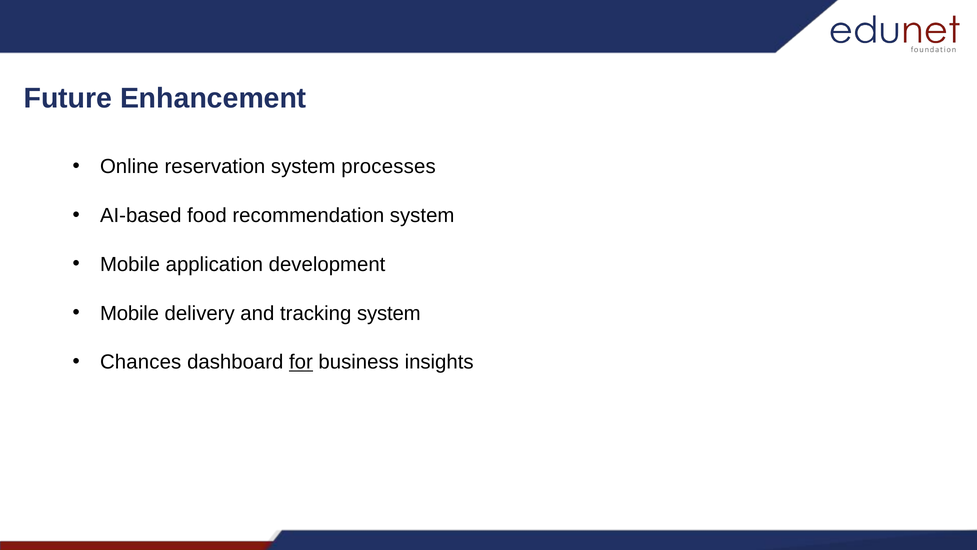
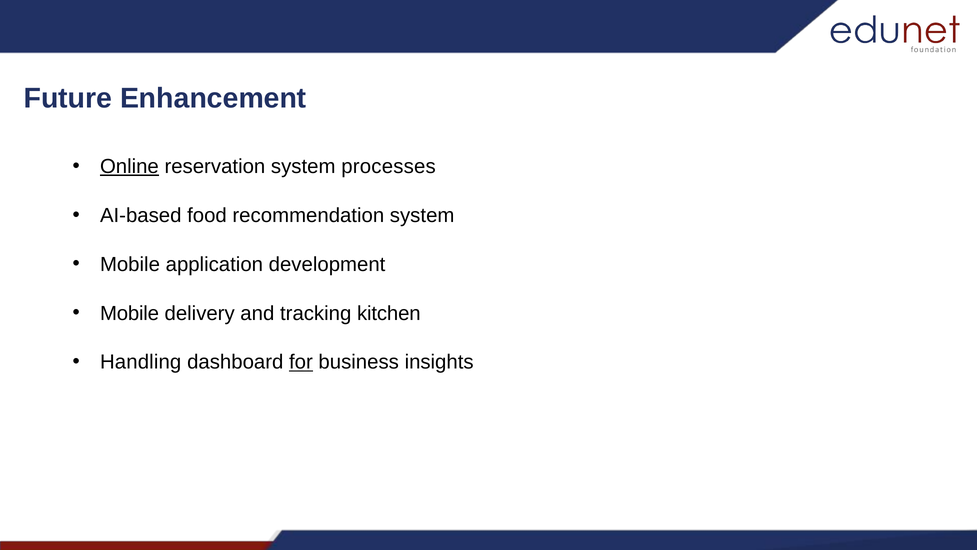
Online underline: none -> present (129, 166)
tracking system: system -> kitchen (389, 313)
Chances: Chances -> Handling (141, 362)
